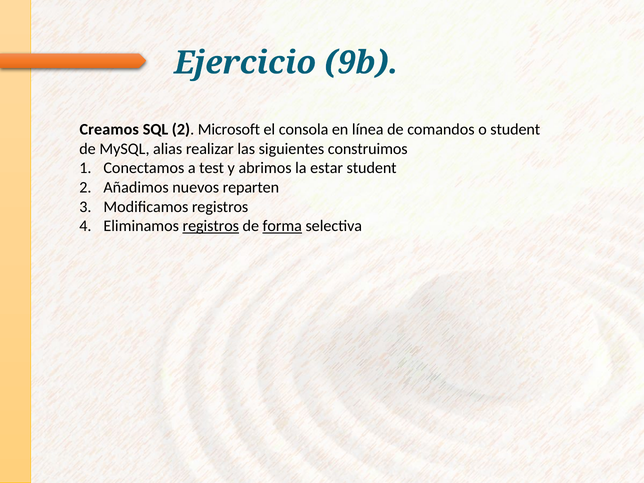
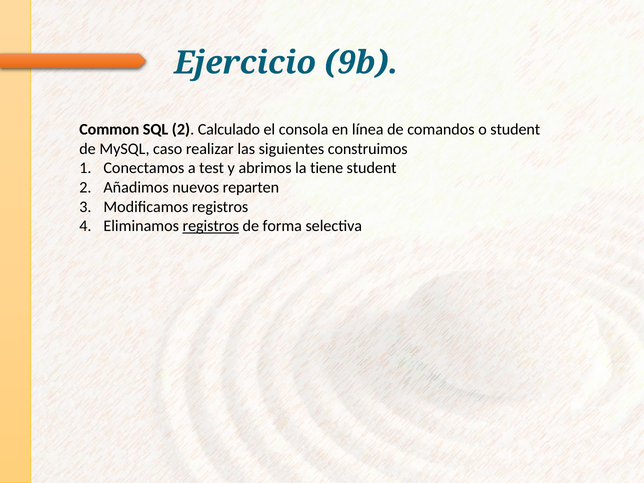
Creamos: Creamos -> Common (109, 129)
Microsoft: Microsoft -> Calculado (229, 129)
alias: alias -> caso (168, 149)
estar: estar -> tiene (327, 168)
forma underline: present -> none (282, 226)
